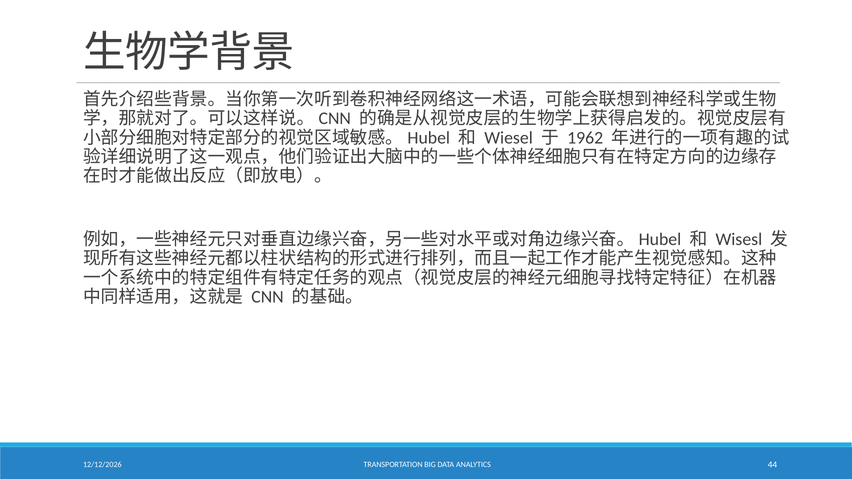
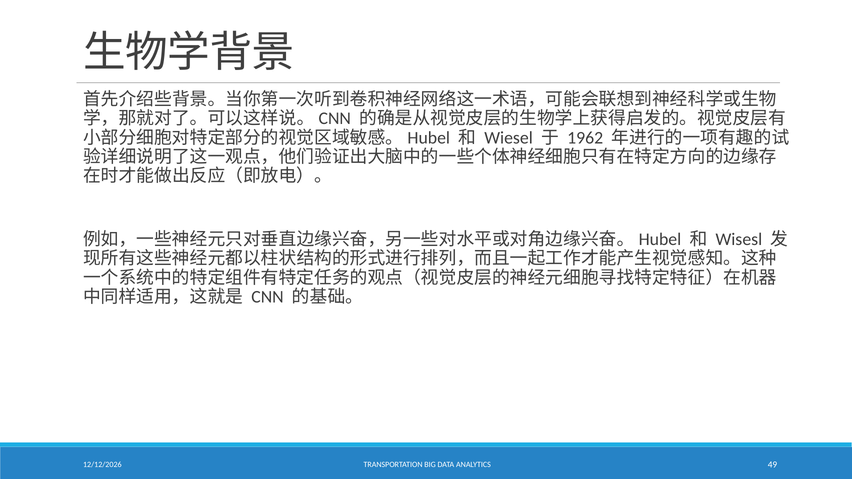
44: 44 -> 49 (772, 465)
